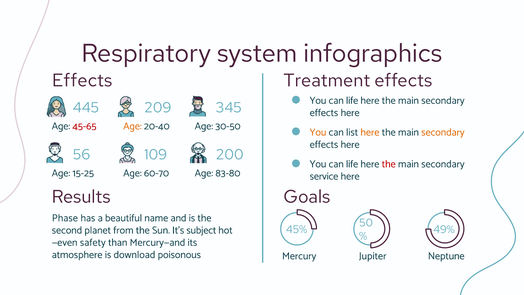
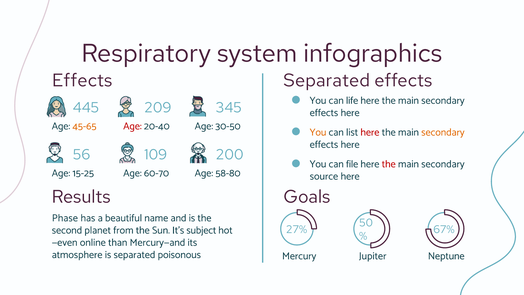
Treatment: Treatment -> Separated (327, 80)
45-65 colour: red -> orange (84, 126)
Age colour: orange -> red (132, 126)
here colour: orange -> red (370, 132)
life: life -> file (352, 164)
83-80: 83-80 -> 58-80 (228, 173)
service: service -> source (324, 176)
45%: 45% -> 27% (297, 229)
49%: 49% -> 67% (444, 229)
safety: safety -> online (93, 242)
is download: download -> separated (134, 254)
